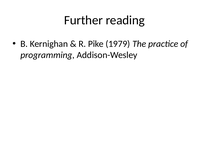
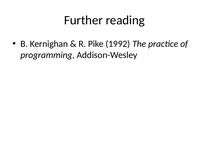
1979: 1979 -> 1992 (118, 44)
